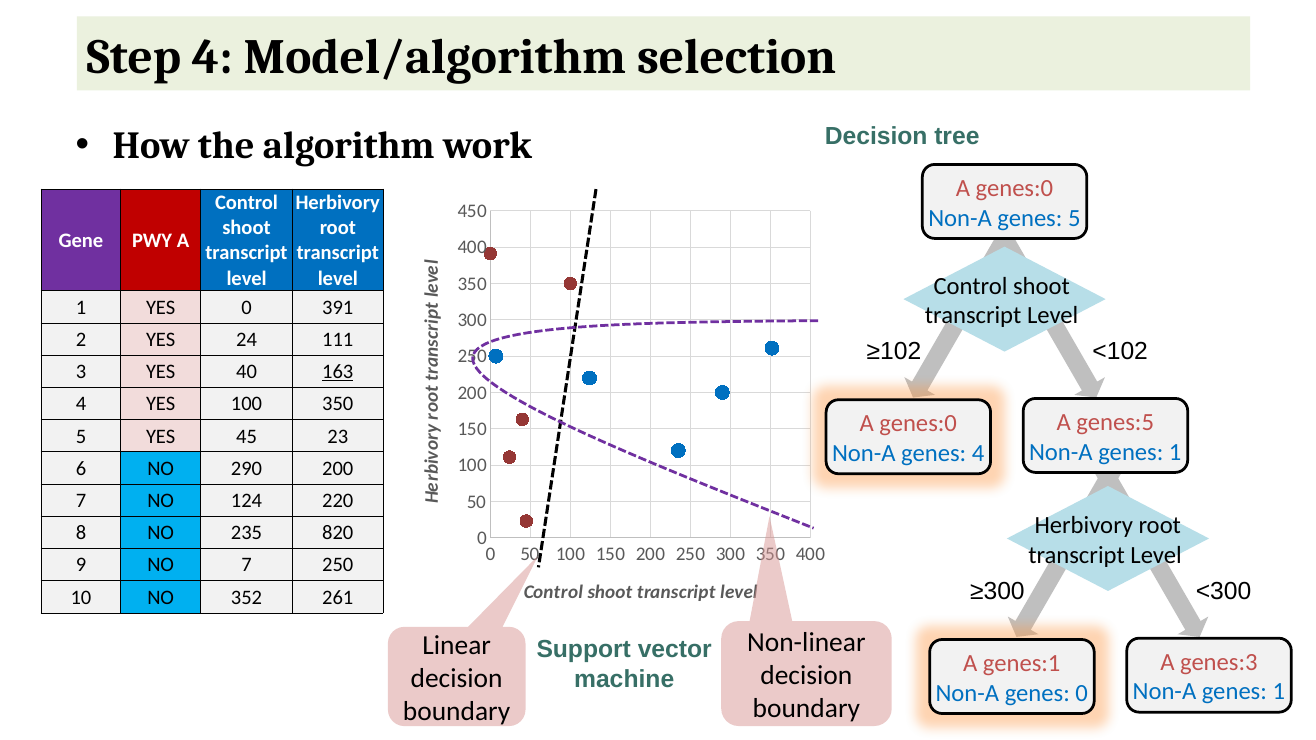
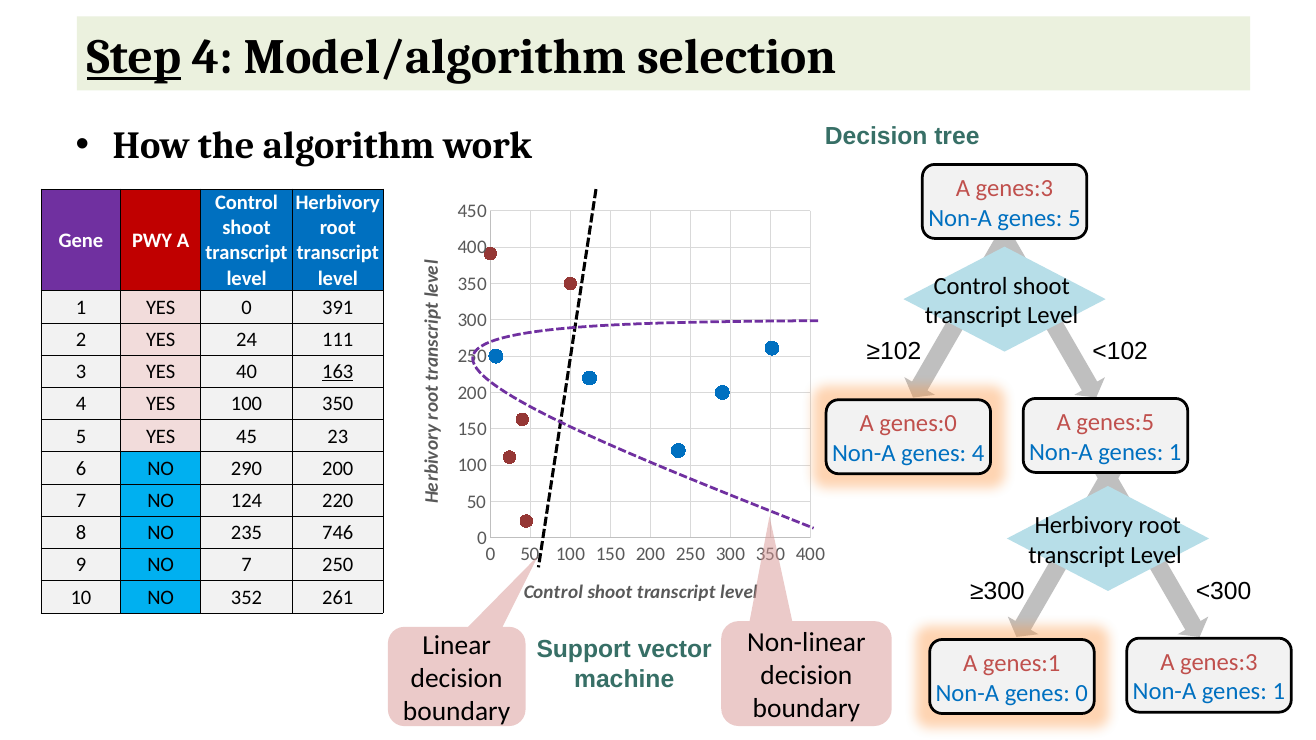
Step underline: none -> present (134, 57)
genes:0: genes:0 -> genes:3 (1014, 188)
820: 820 -> 746 (338, 533)
